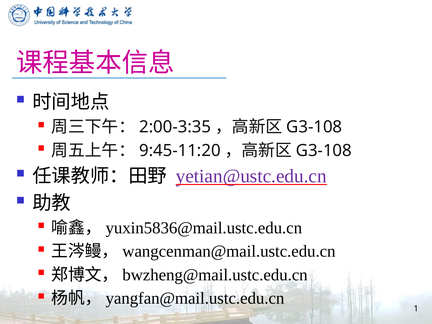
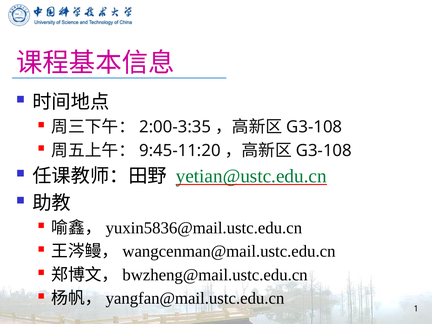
yetian@ustc.edu.cn colour: purple -> green (251, 176)
